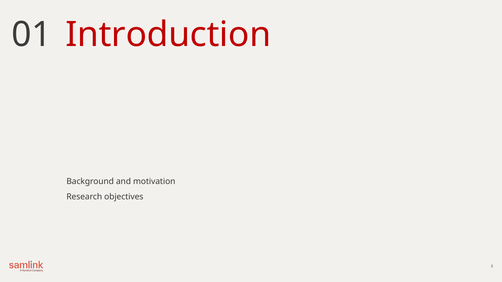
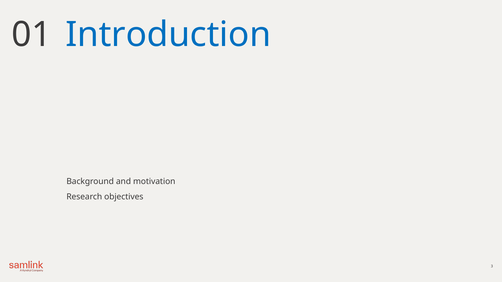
Introduction colour: red -> blue (168, 35)
